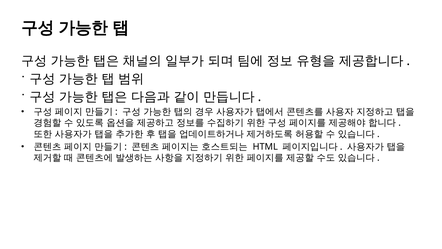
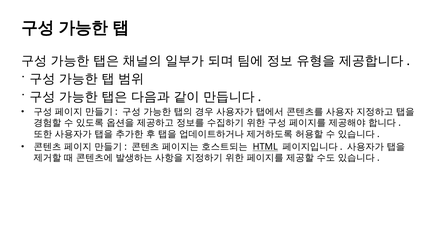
HTML underline: none -> present (265, 147)
